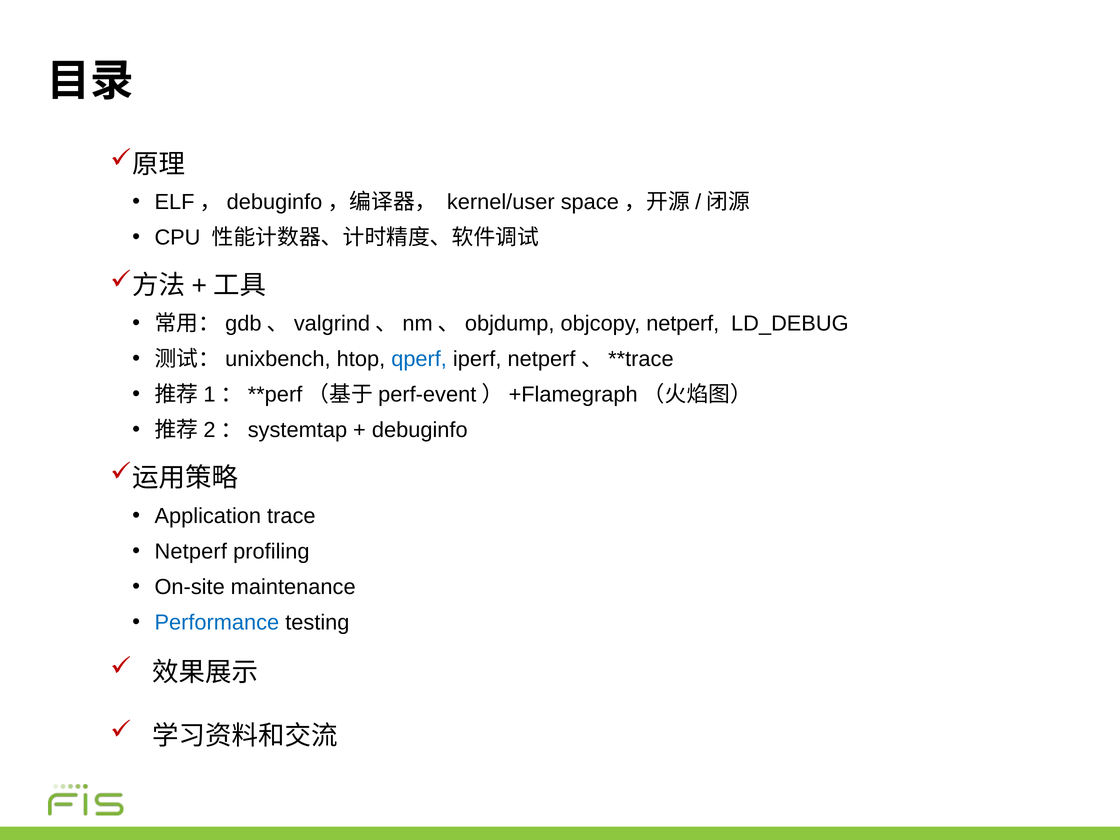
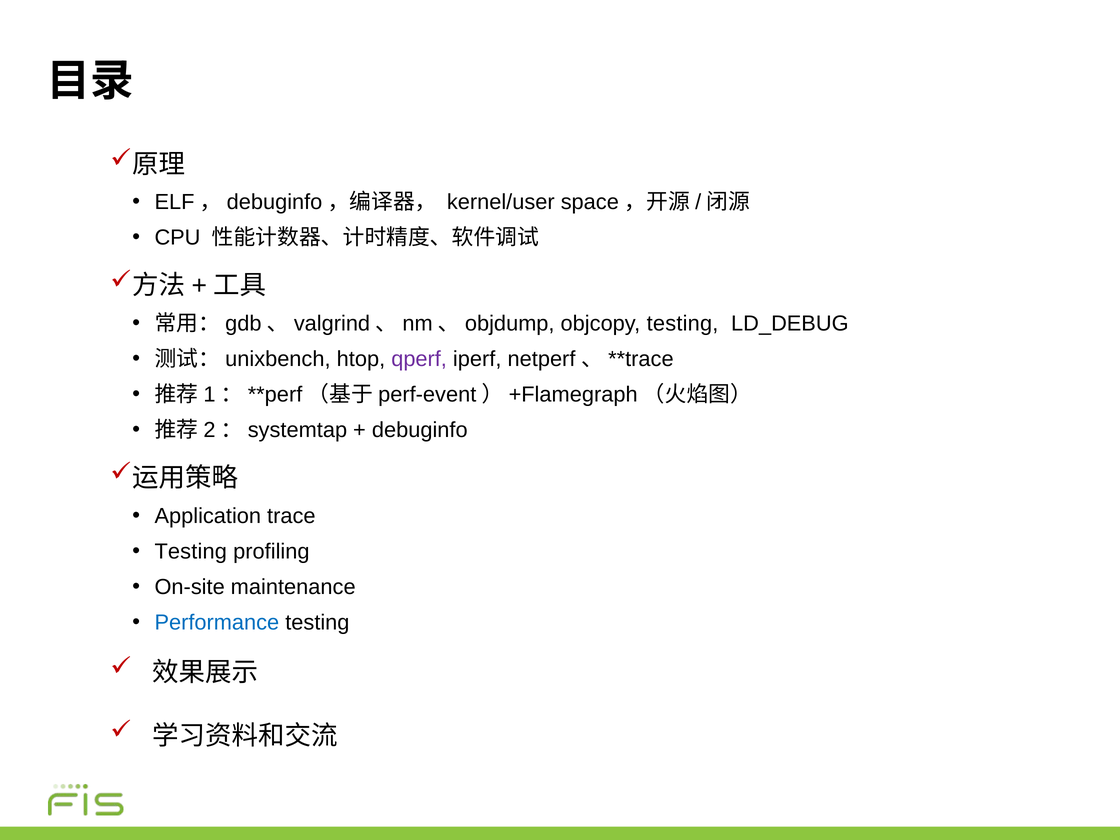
objcopy netperf: netperf -> testing (683, 324)
qperf colour: blue -> purple (419, 359)
Netperf: Netperf -> Testing (191, 552)
